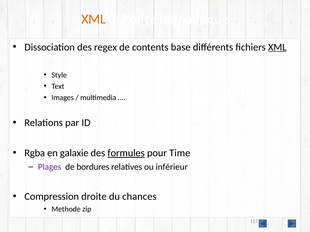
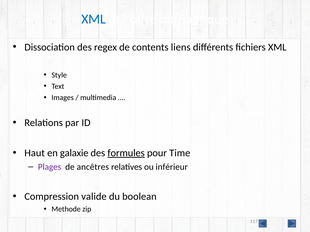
XML colour: orange -> blue (94, 19)
base: base -> liens (181, 47)
XML underline: present -> none (277, 47)
Rgba: Rgba -> Haut (35, 153)
bordures: bordures -> ancêtres (93, 167)
droite: droite -> valide (94, 197)
chances: chances -> boolean (139, 197)
